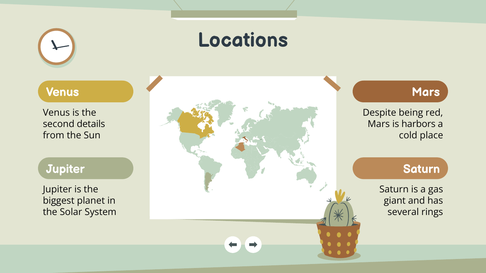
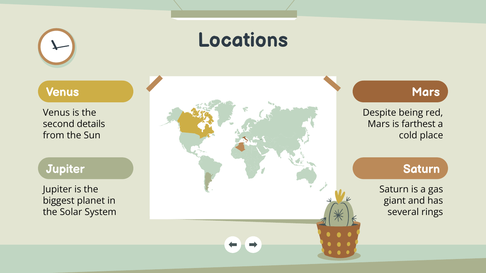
harbors: harbors -> farthest (418, 124)
